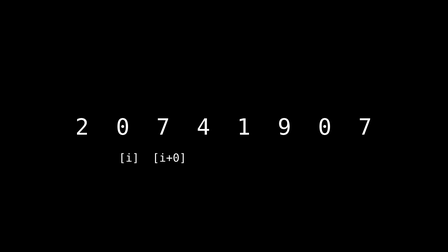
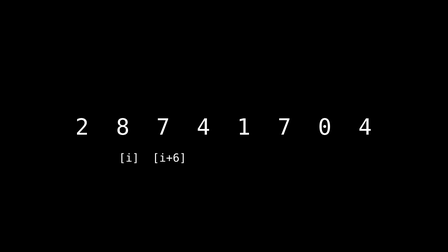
2 0: 0 -> 8 (123, 128)
1 9: 9 -> 7 (284, 128)
7: 7 -> 4 (365, 128)
i+0: i+0 -> i+6 (169, 158)
